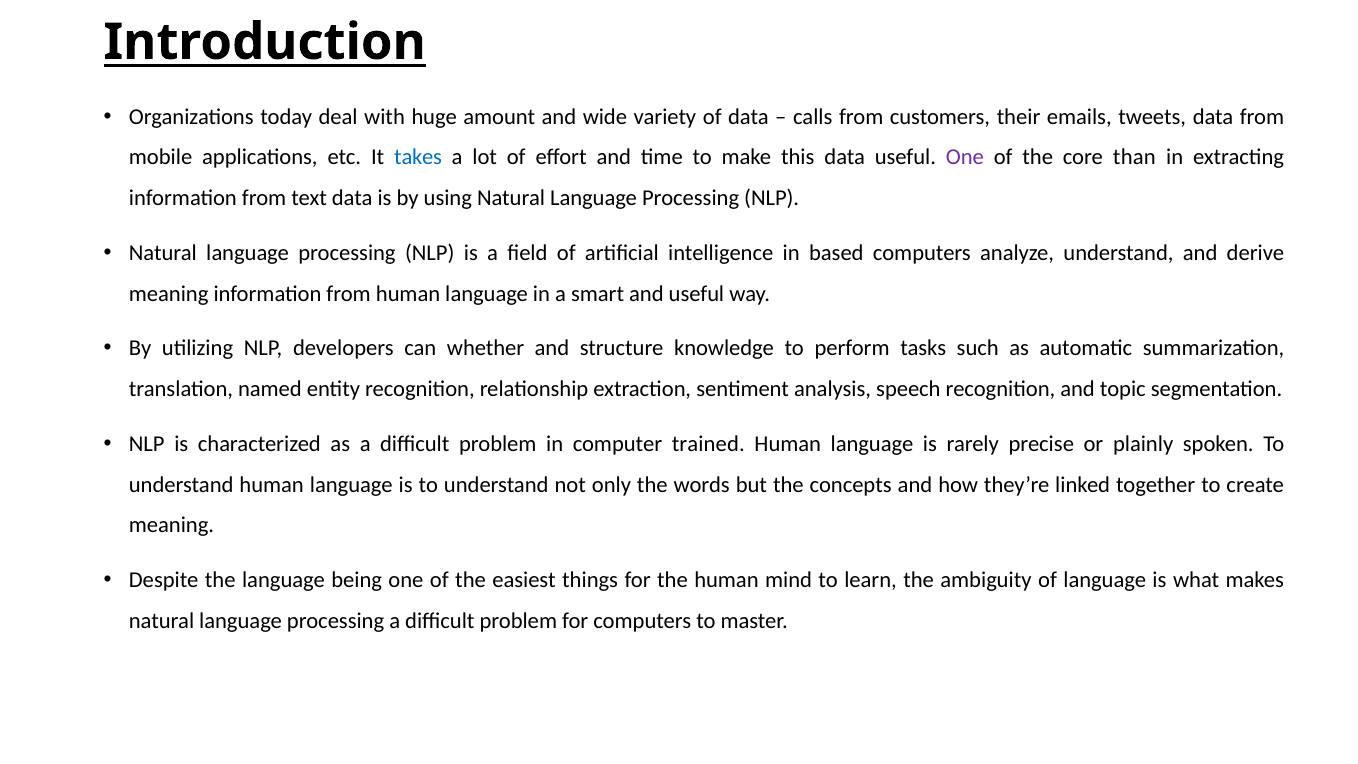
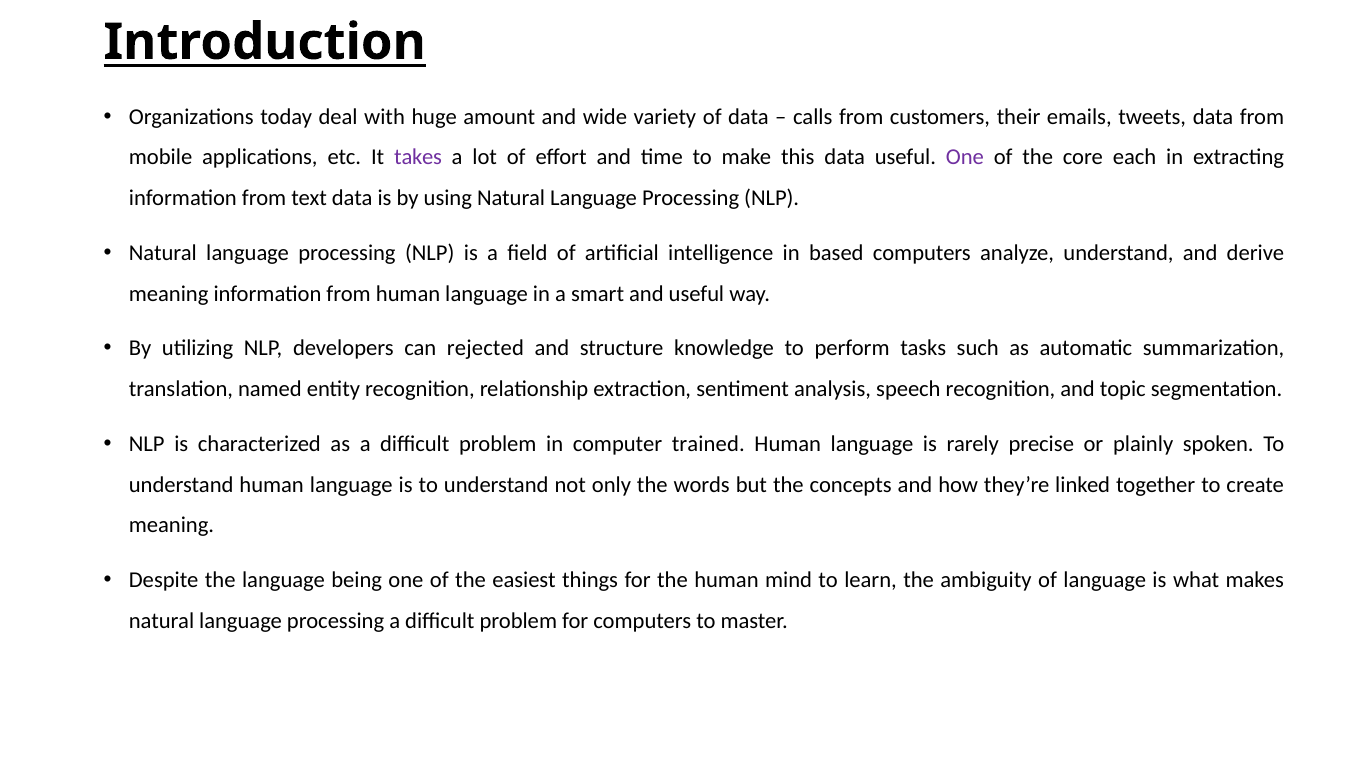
takes colour: blue -> purple (418, 157)
than: than -> each (1135, 157)
whether: whether -> rejected (485, 348)
